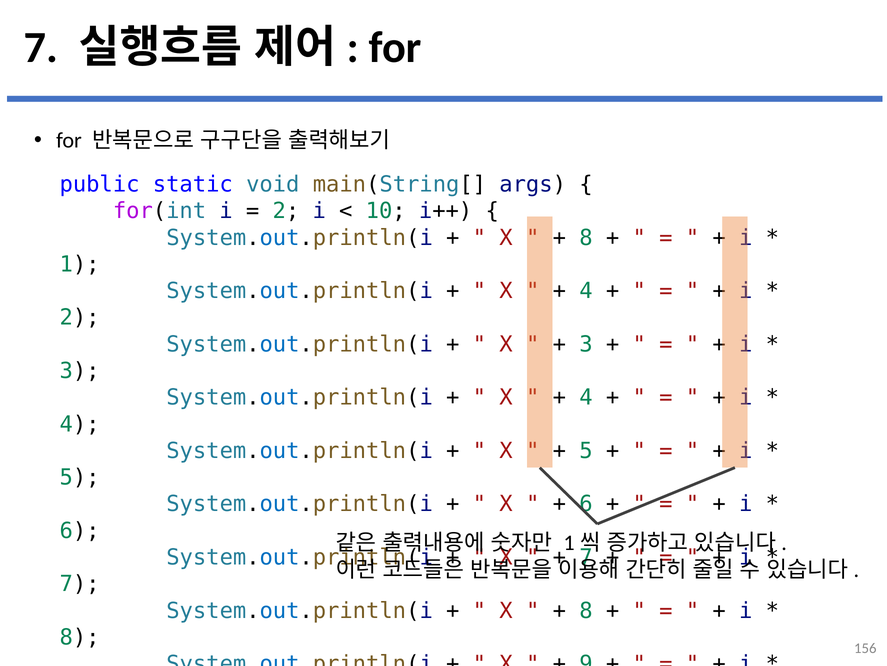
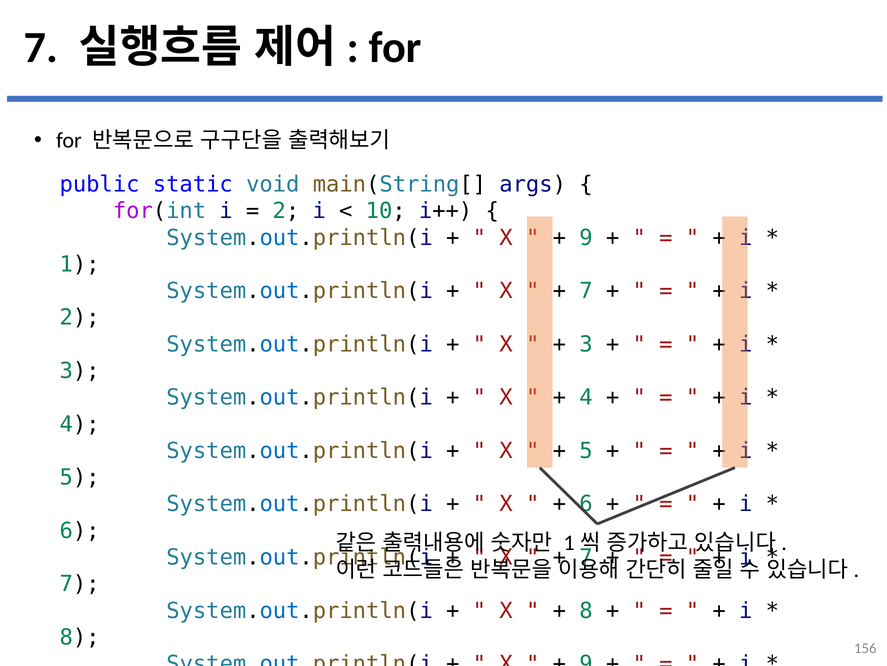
8: 8 -> 9 (586, 237)
4: 4 -> 7 (586, 291)
